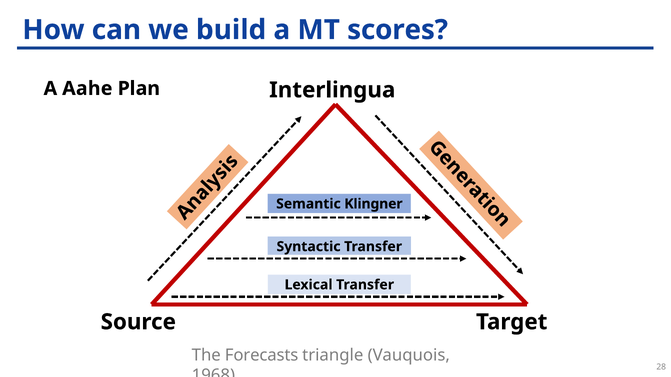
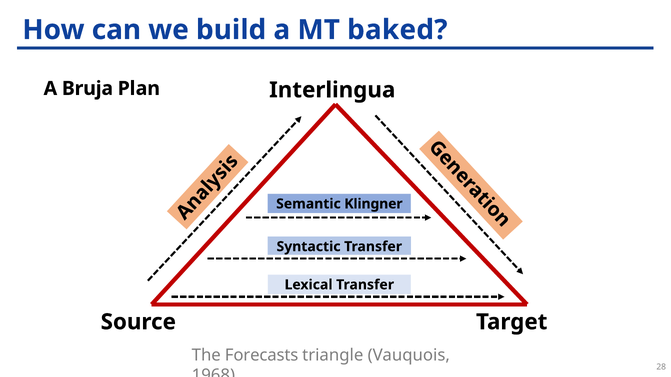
scores: scores -> baked (397, 30)
Aahe: Aahe -> Bruja (87, 89)
